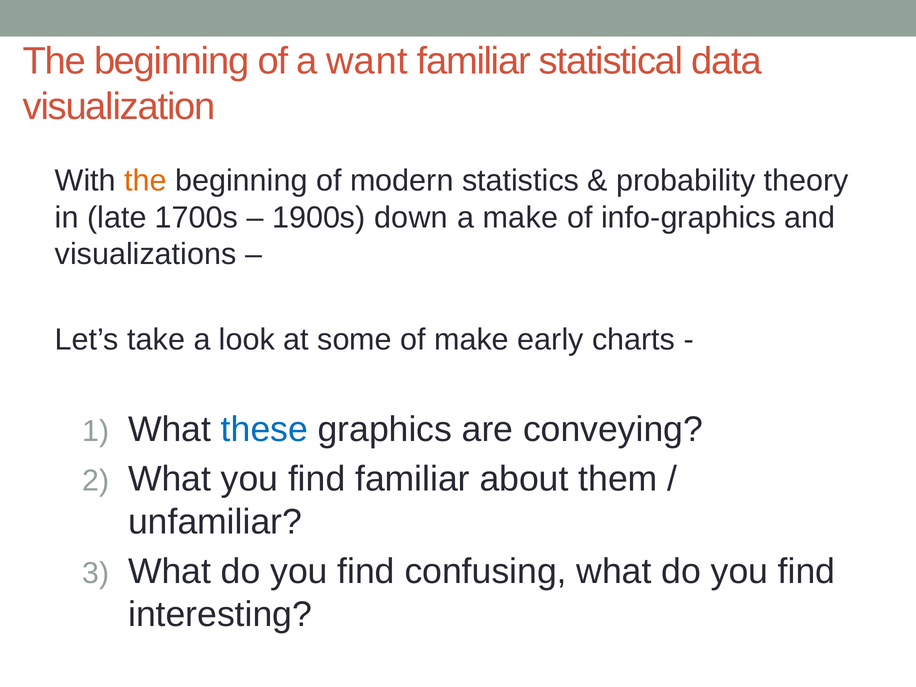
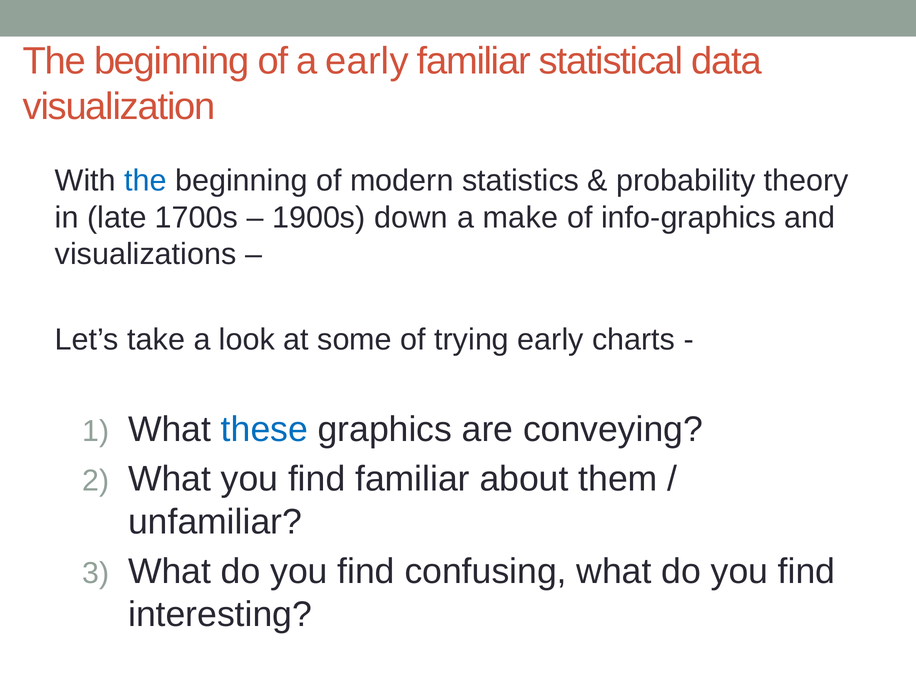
a want: want -> early (367, 61)
the colour: orange -> blue (146, 181)
of make: make -> trying (472, 340)
